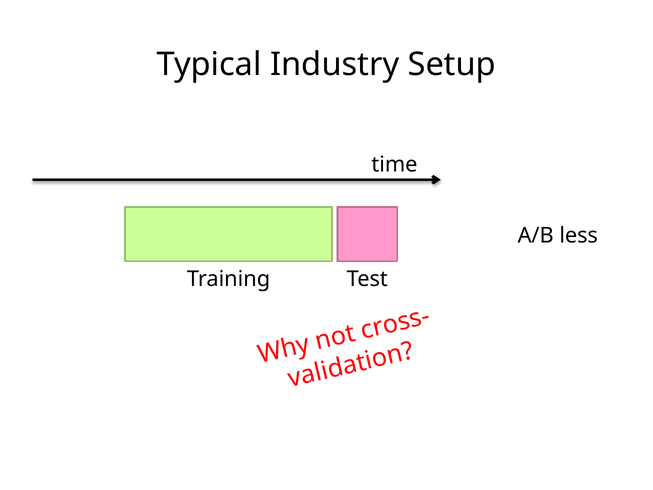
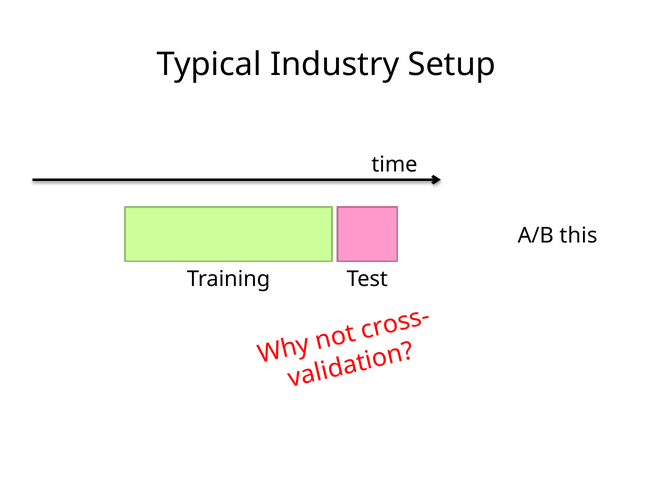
less: less -> this (579, 235)
